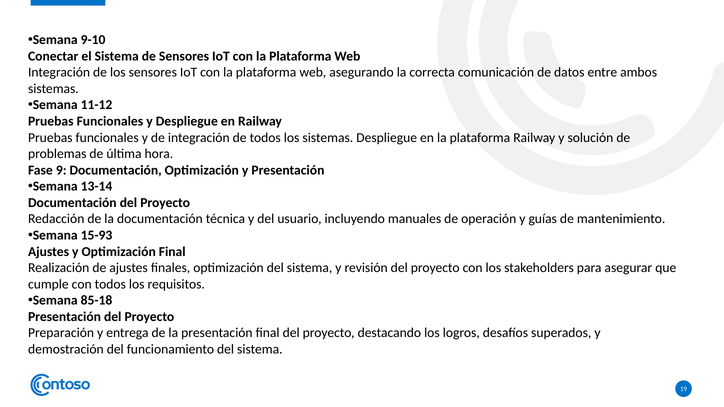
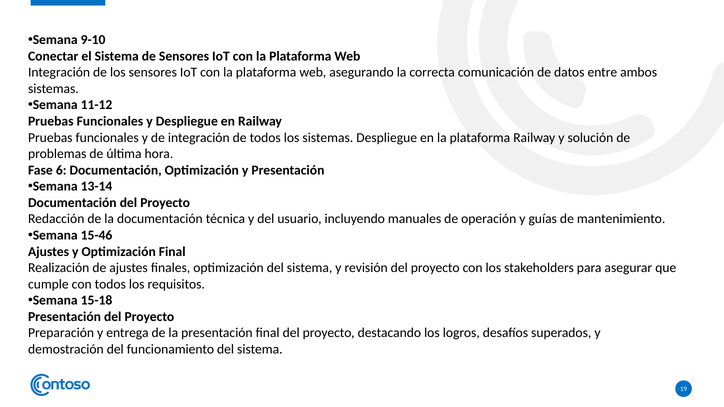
9: 9 -> 6 (61, 170)
15-93: 15-93 -> 15-46 (96, 235)
85-18: 85-18 -> 15-18 (96, 301)
